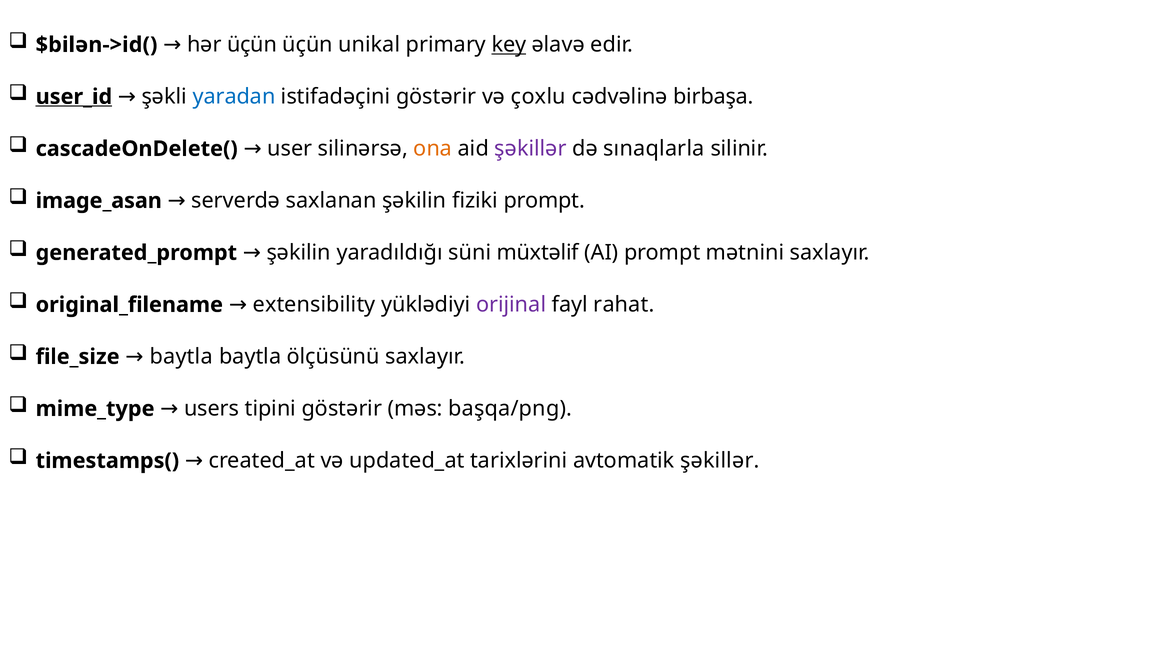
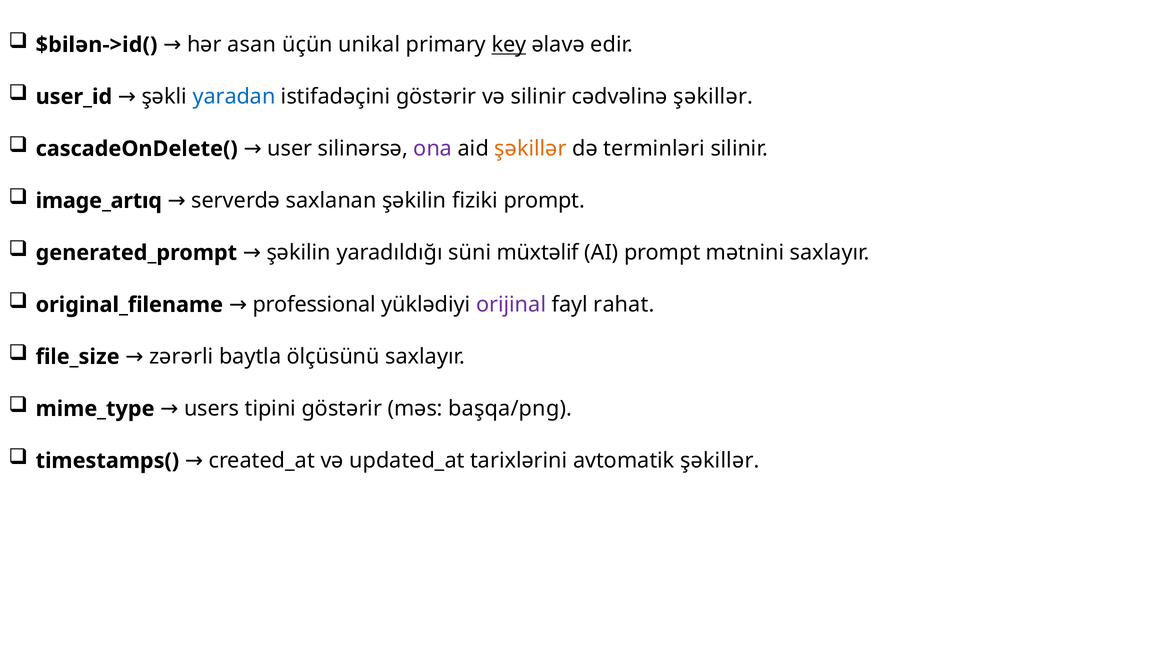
hər üçün: üçün -> asan (252, 45)
user_id underline: present -> none (74, 97)
və çoxlu: çoxlu -> silinir (538, 97)
cədvəlinə birbaşa: birbaşa -> şəkillər (713, 97)
ona colour: orange -> purple (433, 149)
şəkillər colour: purple -> orange (530, 149)
sınaqlarla: sınaqlarla -> terminləri (654, 149)
image_asan: image_asan -> image_artıq (99, 201)
extensibility: extensibility -> professional (314, 305)
file_size baytla: baytla -> zərərli (181, 357)
